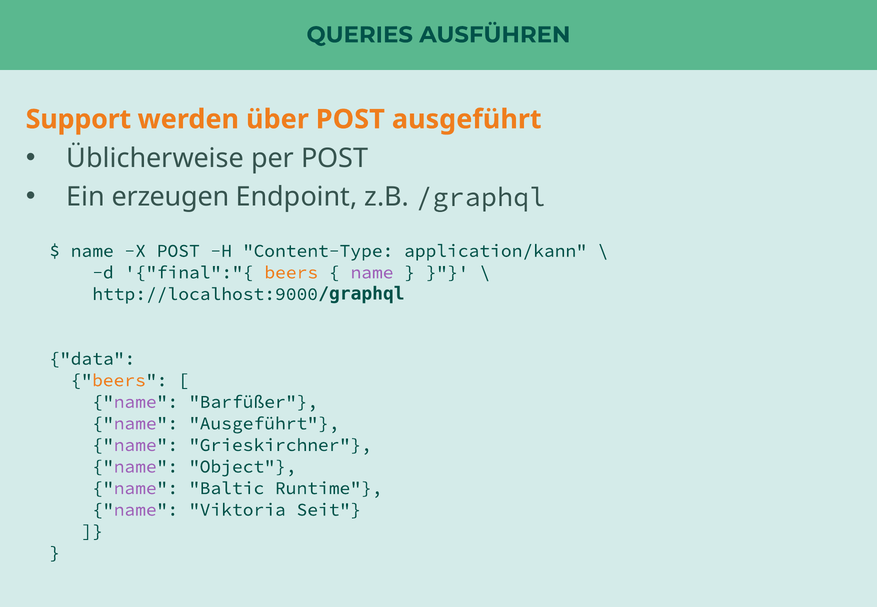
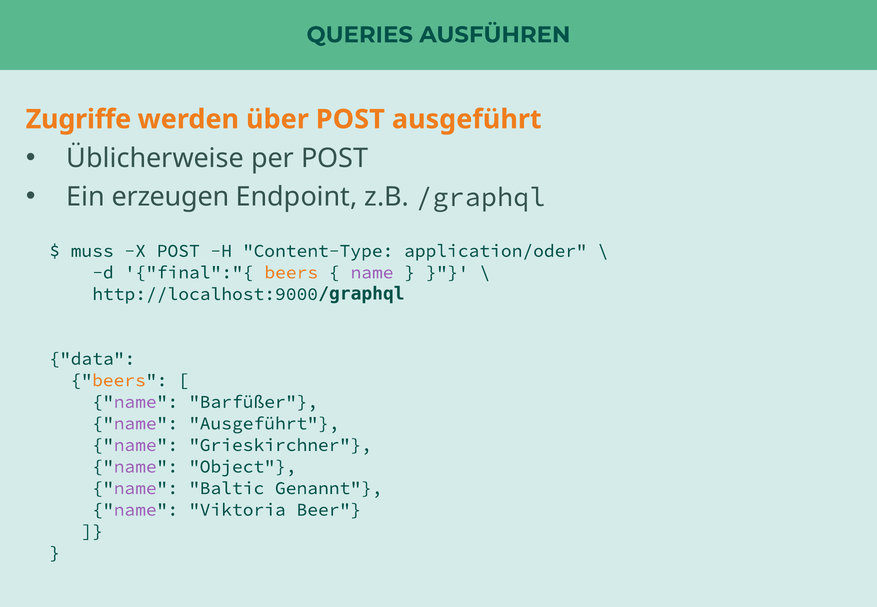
Support: Support -> Zugriffe (78, 119)
name: name -> muss (92, 251)
application/kann: application/kann -> application/oder (496, 251)
Runtime: Runtime -> Genannt (329, 488)
Seit: Seit -> Beer (329, 510)
